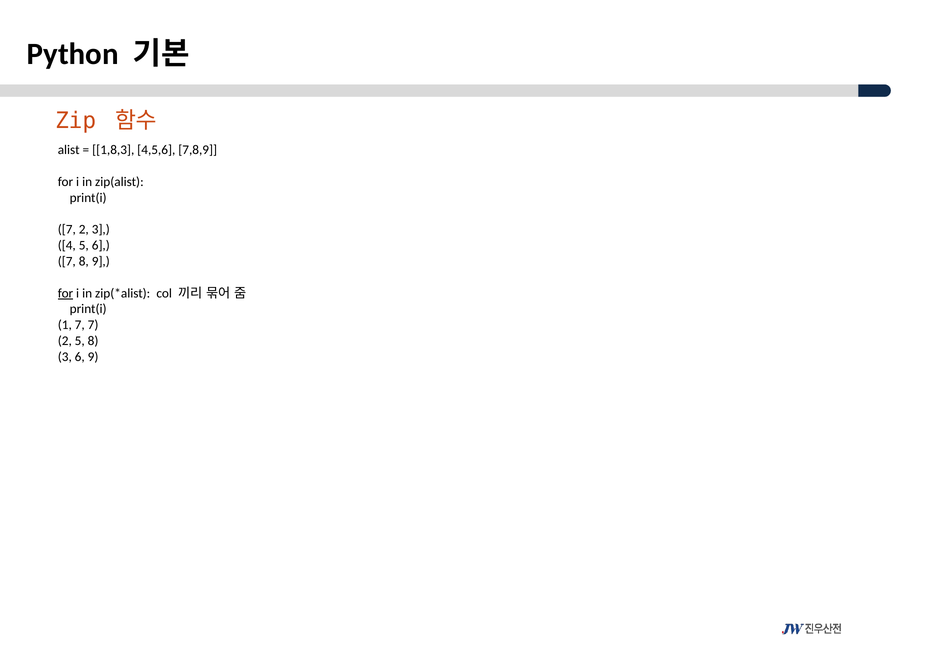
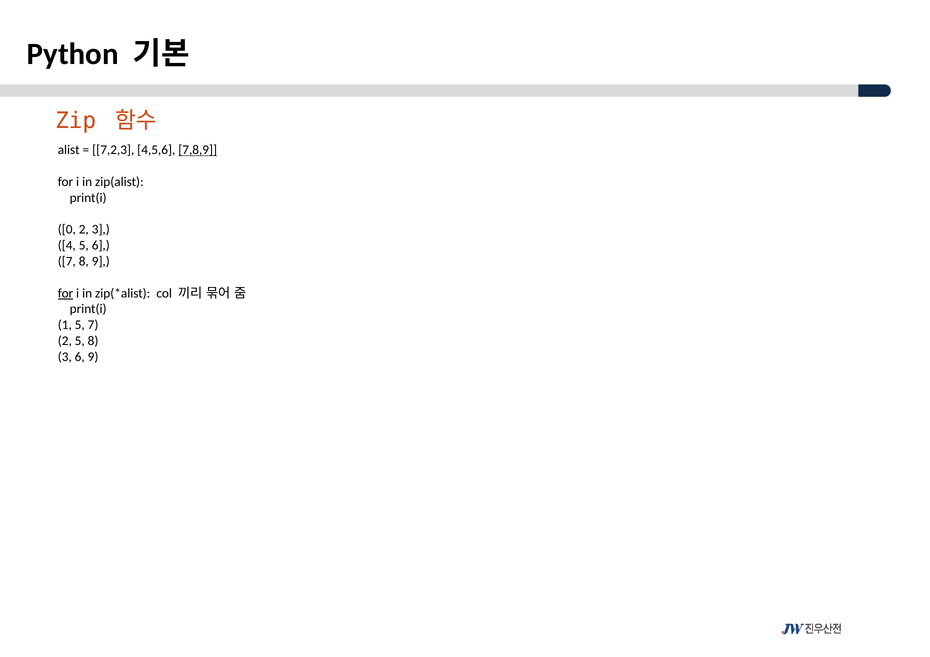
1,8,3: 1,8,3 -> 7,2,3 (113, 150)
7,8,9 underline: none -> present (198, 150)
7: 7 -> 0 (67, 230)
1 7: 7 -> 5 (80, 325)
